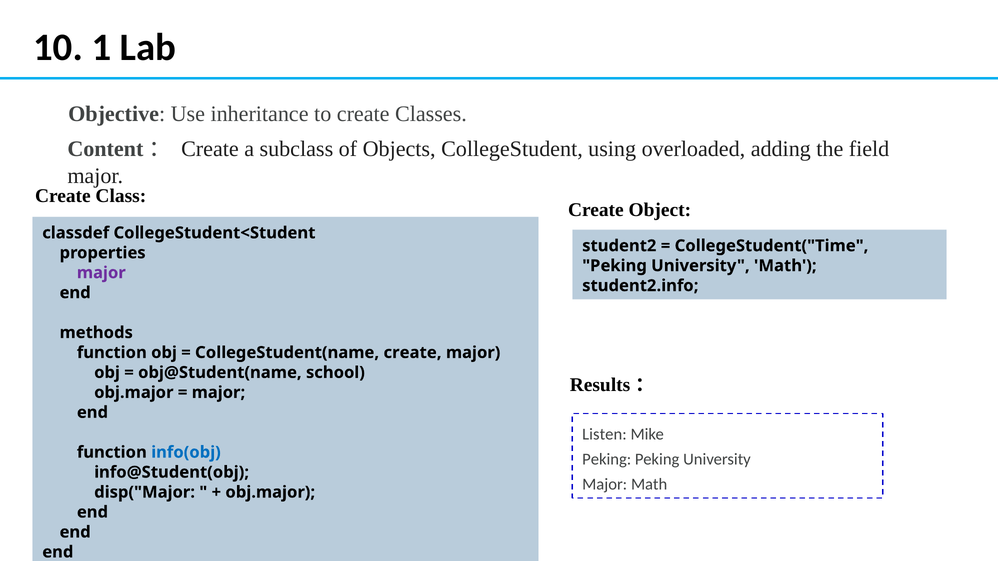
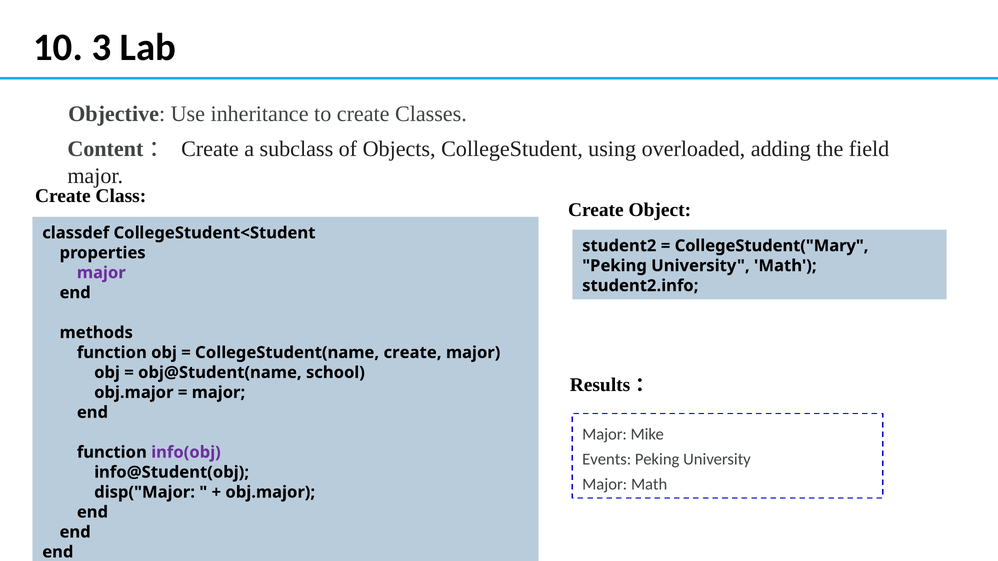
1: 1 -> 3 (101, 48)
CollegeStudent("Time: CollegeStudent("Time -> CollegeStudent("Mary (772, 246)
Listen: Listen -> Major (605, 435)
info(obj colour: blue -> purple (186, 453)
Peking: Peking -> Events (607, 460)
